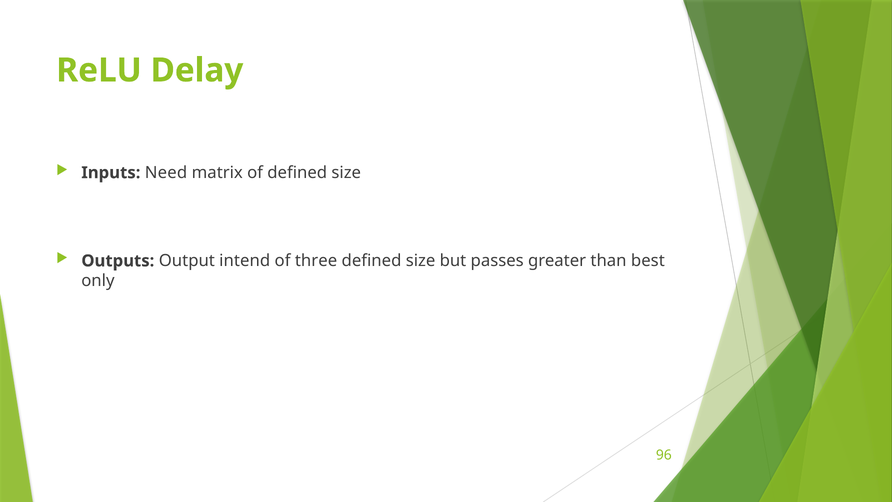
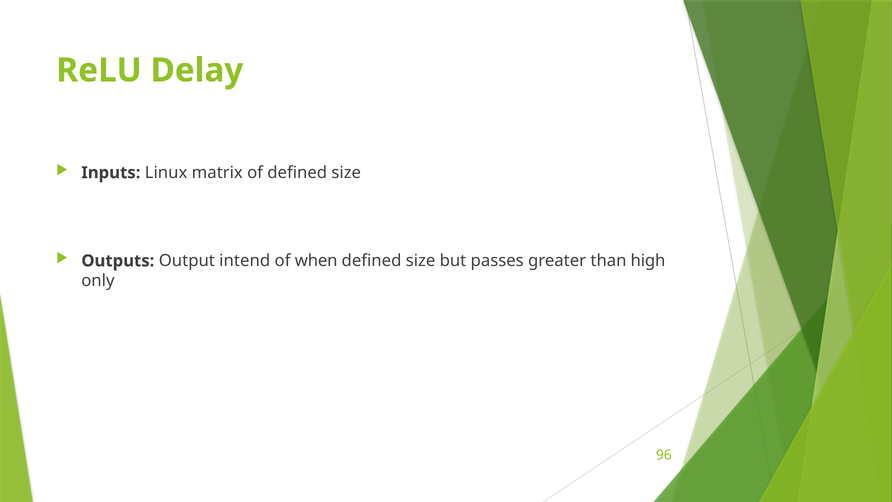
Need: Need -> Linux (166, 173)
three: three -> when (316, 261)
best: best -> high (648, 261)
